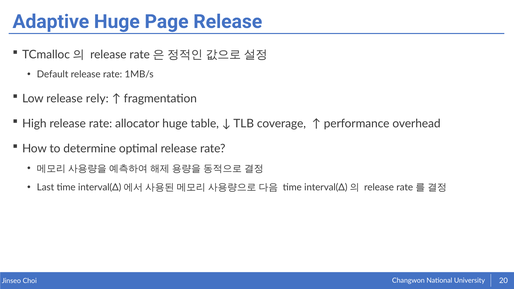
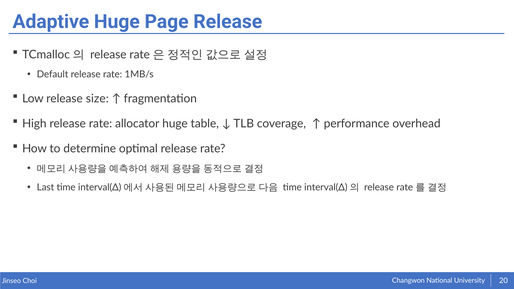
rely: rely -> size (97, 98)
